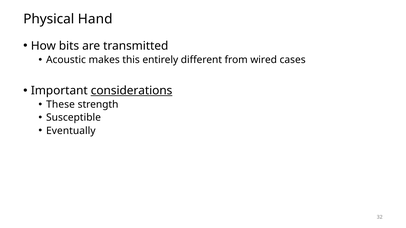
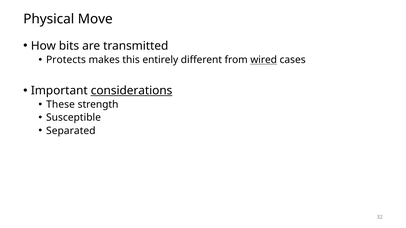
Hand: Hand -> Move (95, 19)
Acoustic: Acoustic -> Protects (66, 60)
wired underline: none -> present (264, 60)
Eventually: Eventually -> Separated (71, 131)
